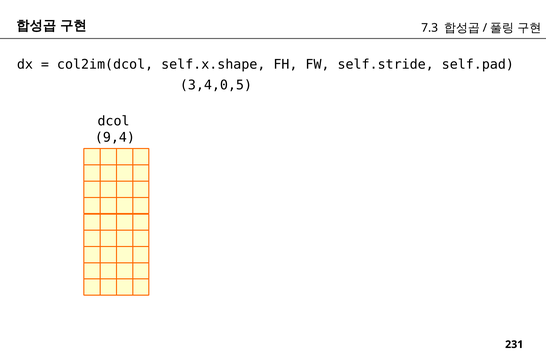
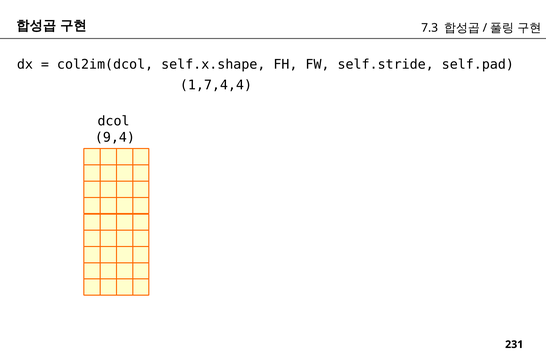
3,4,0,5: 3,4,0,5 -> 1,7,4,4 (216, 85)
